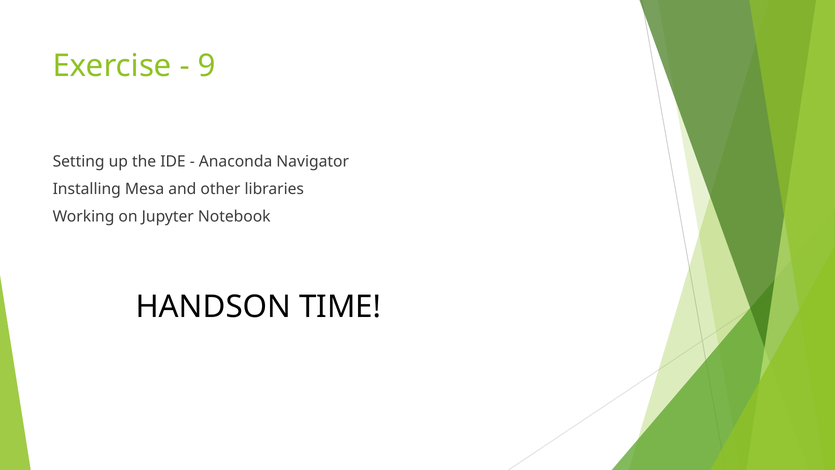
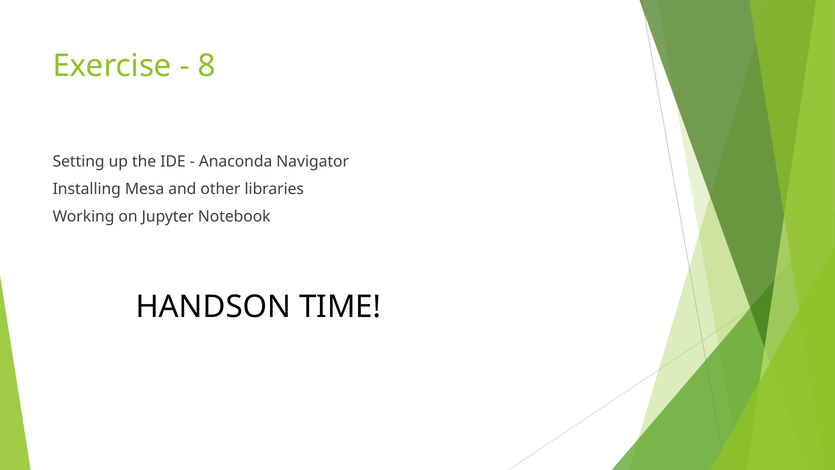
9: 9 -> 8 (207, 66)
